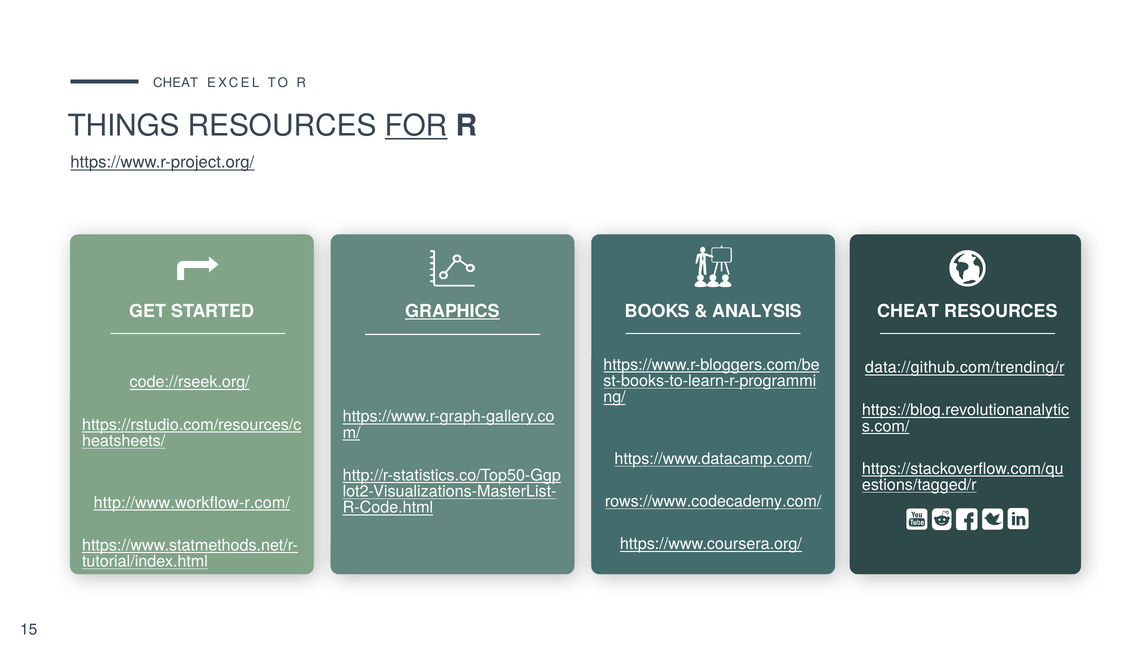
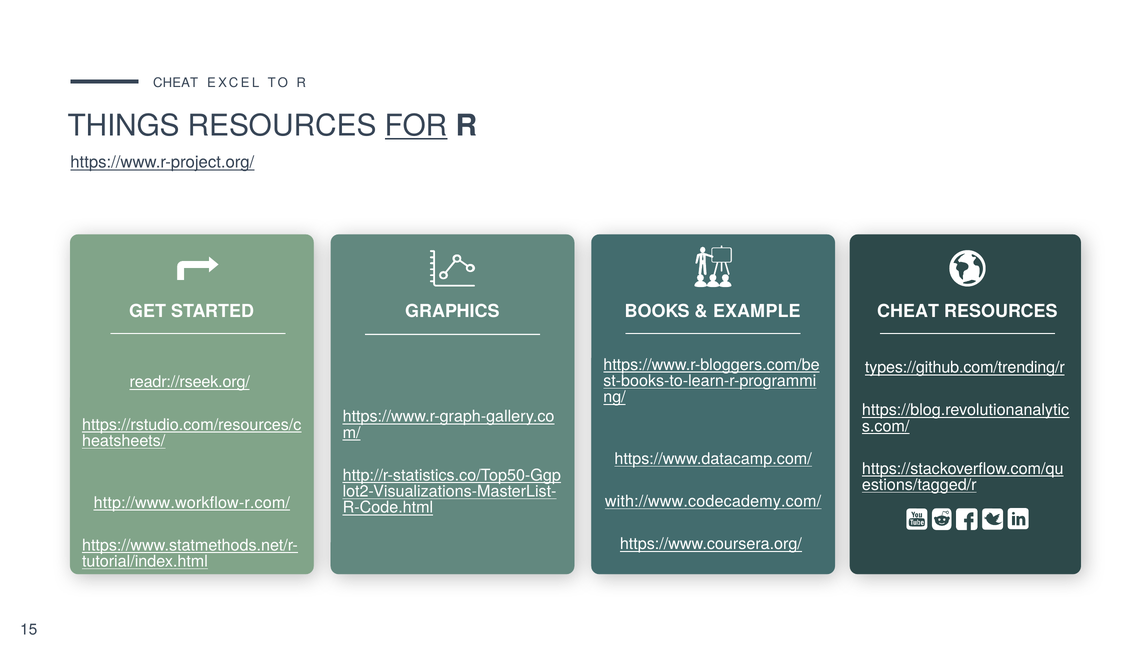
GRAPHICS underline: present -> none (452, 311)
ANALYSIS: ANALYSIS -> EXAMPLE (757, 311)
data://github.com/trending/r: data://github.com/trending/r -> types://github.com/trending/r (965, 367)
code://rseek.org/: code://rseek.org/ -> readr://rseek.org/ (190, 382)
rows://www.codecademy.com/: rows://www.codecademy.com/ -> with://www.codecademy.com/ (713, 501)
